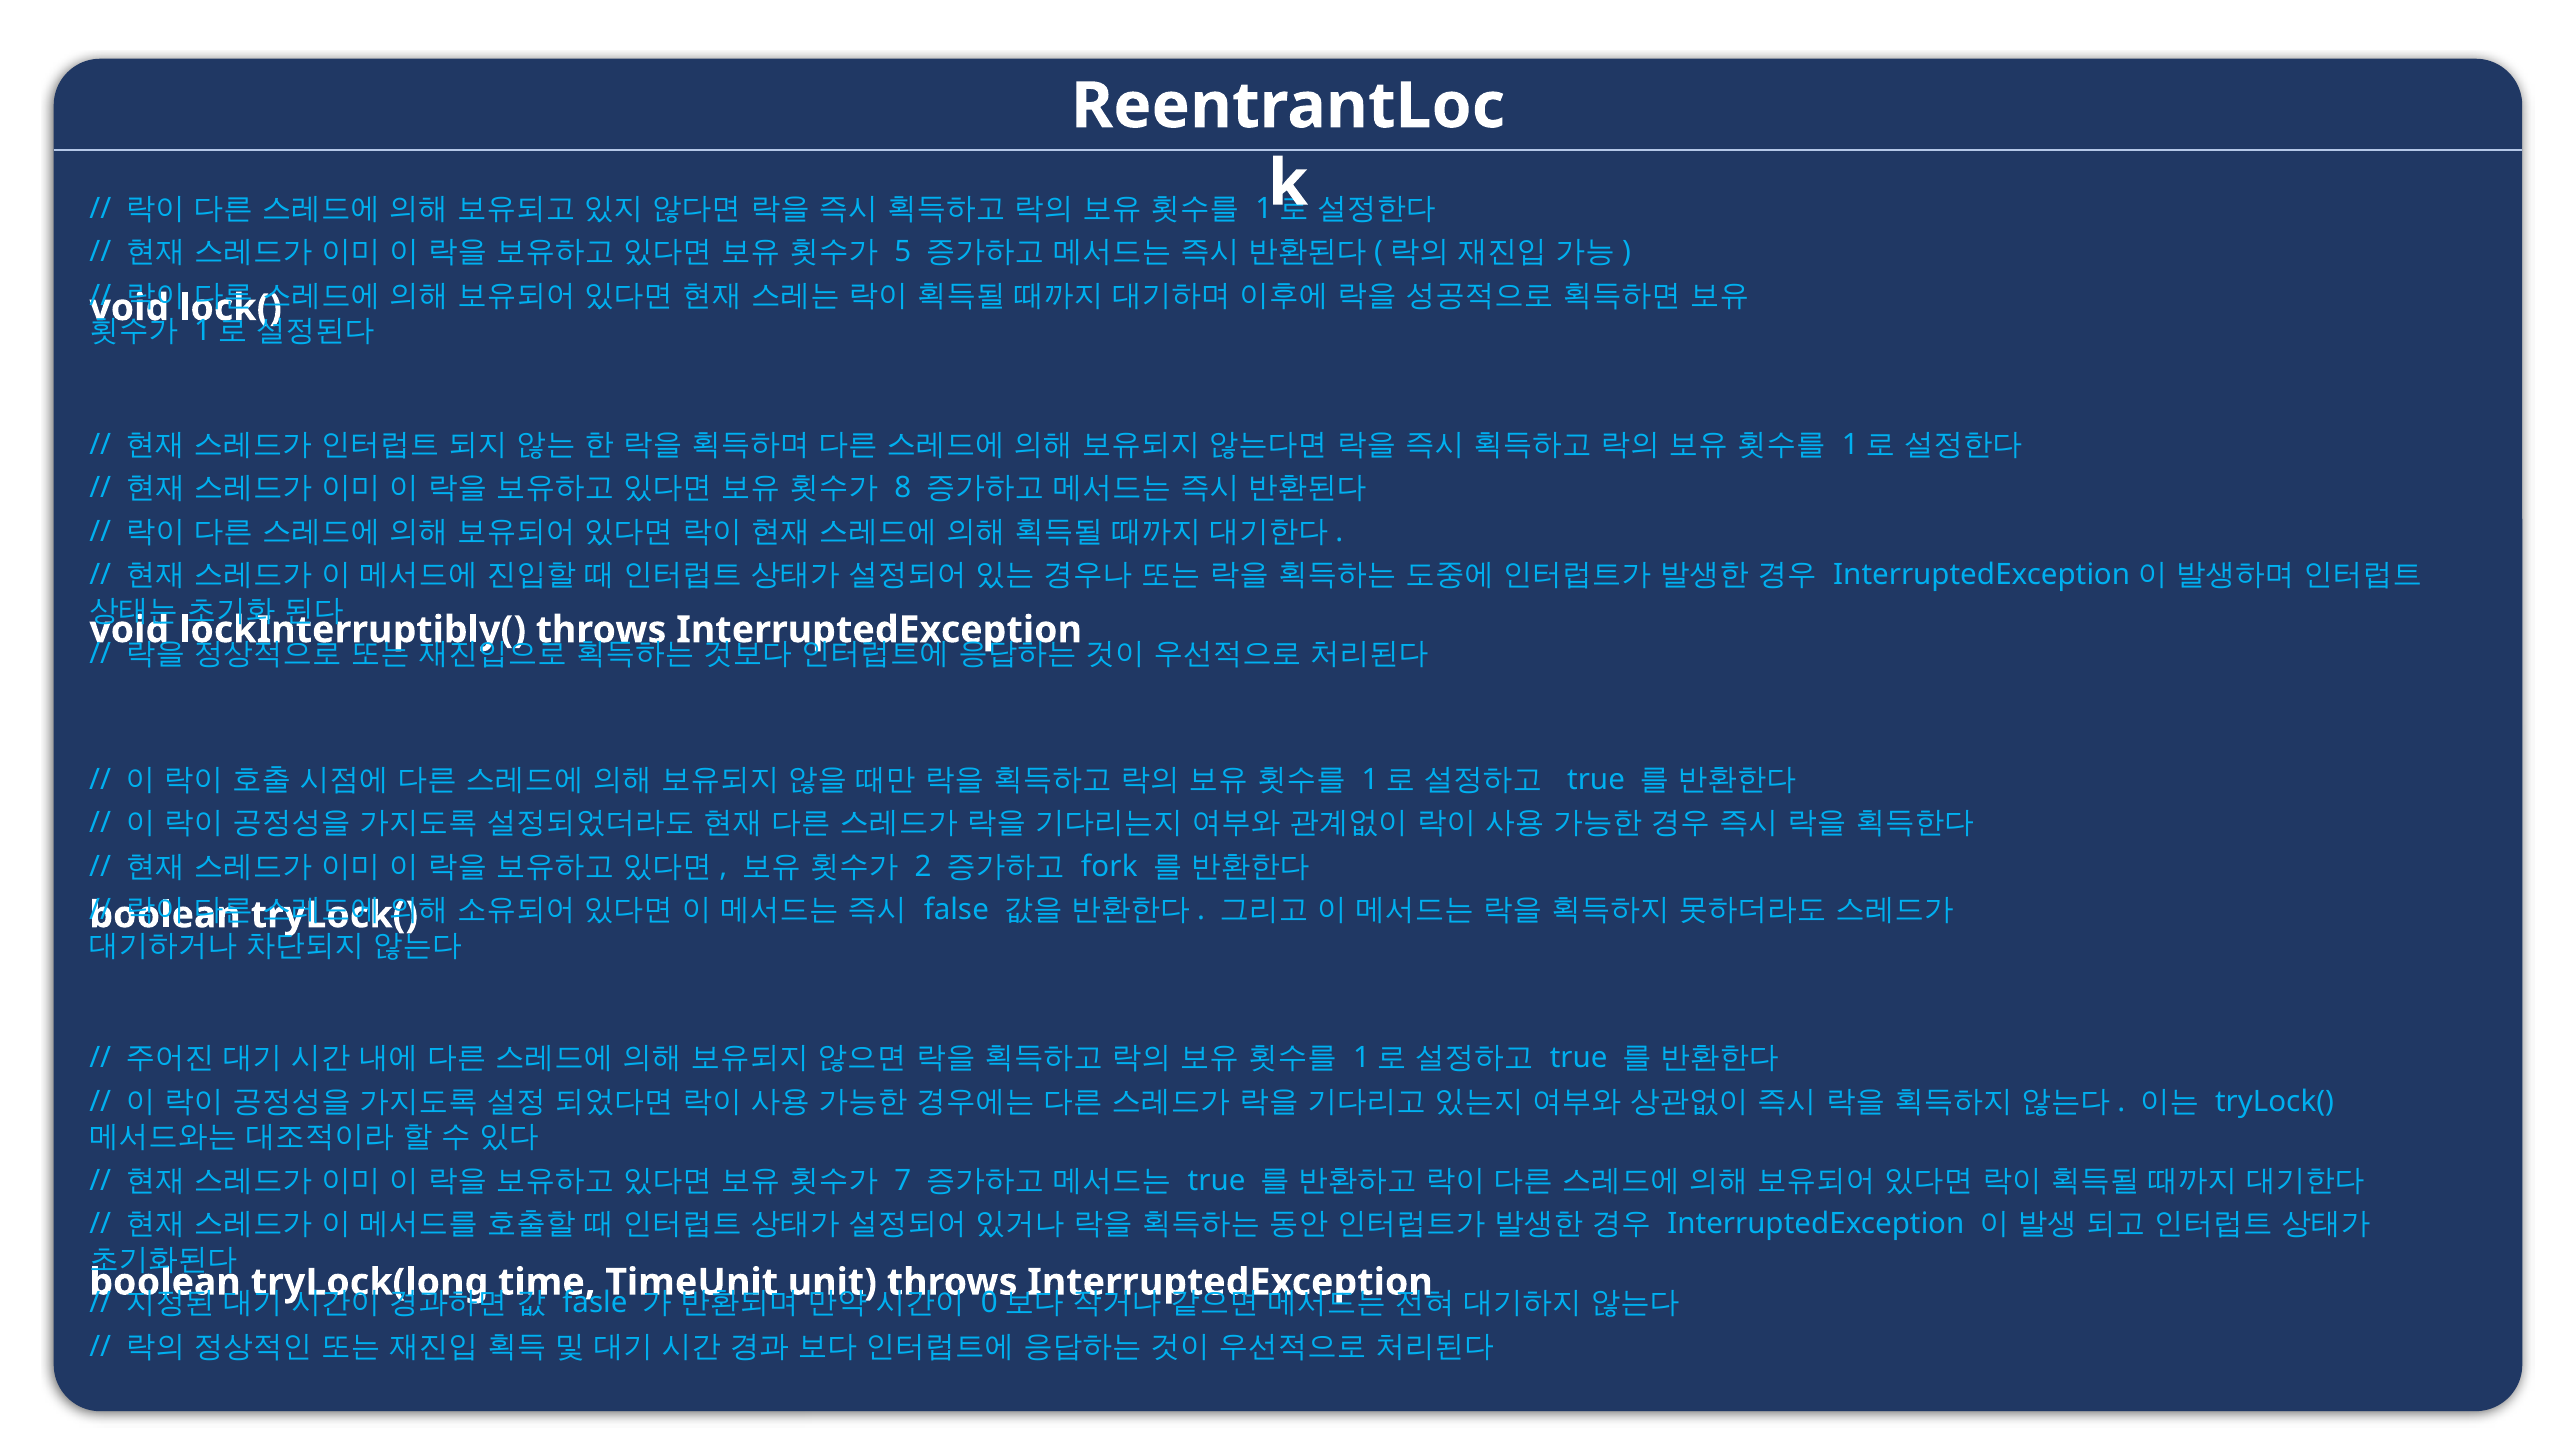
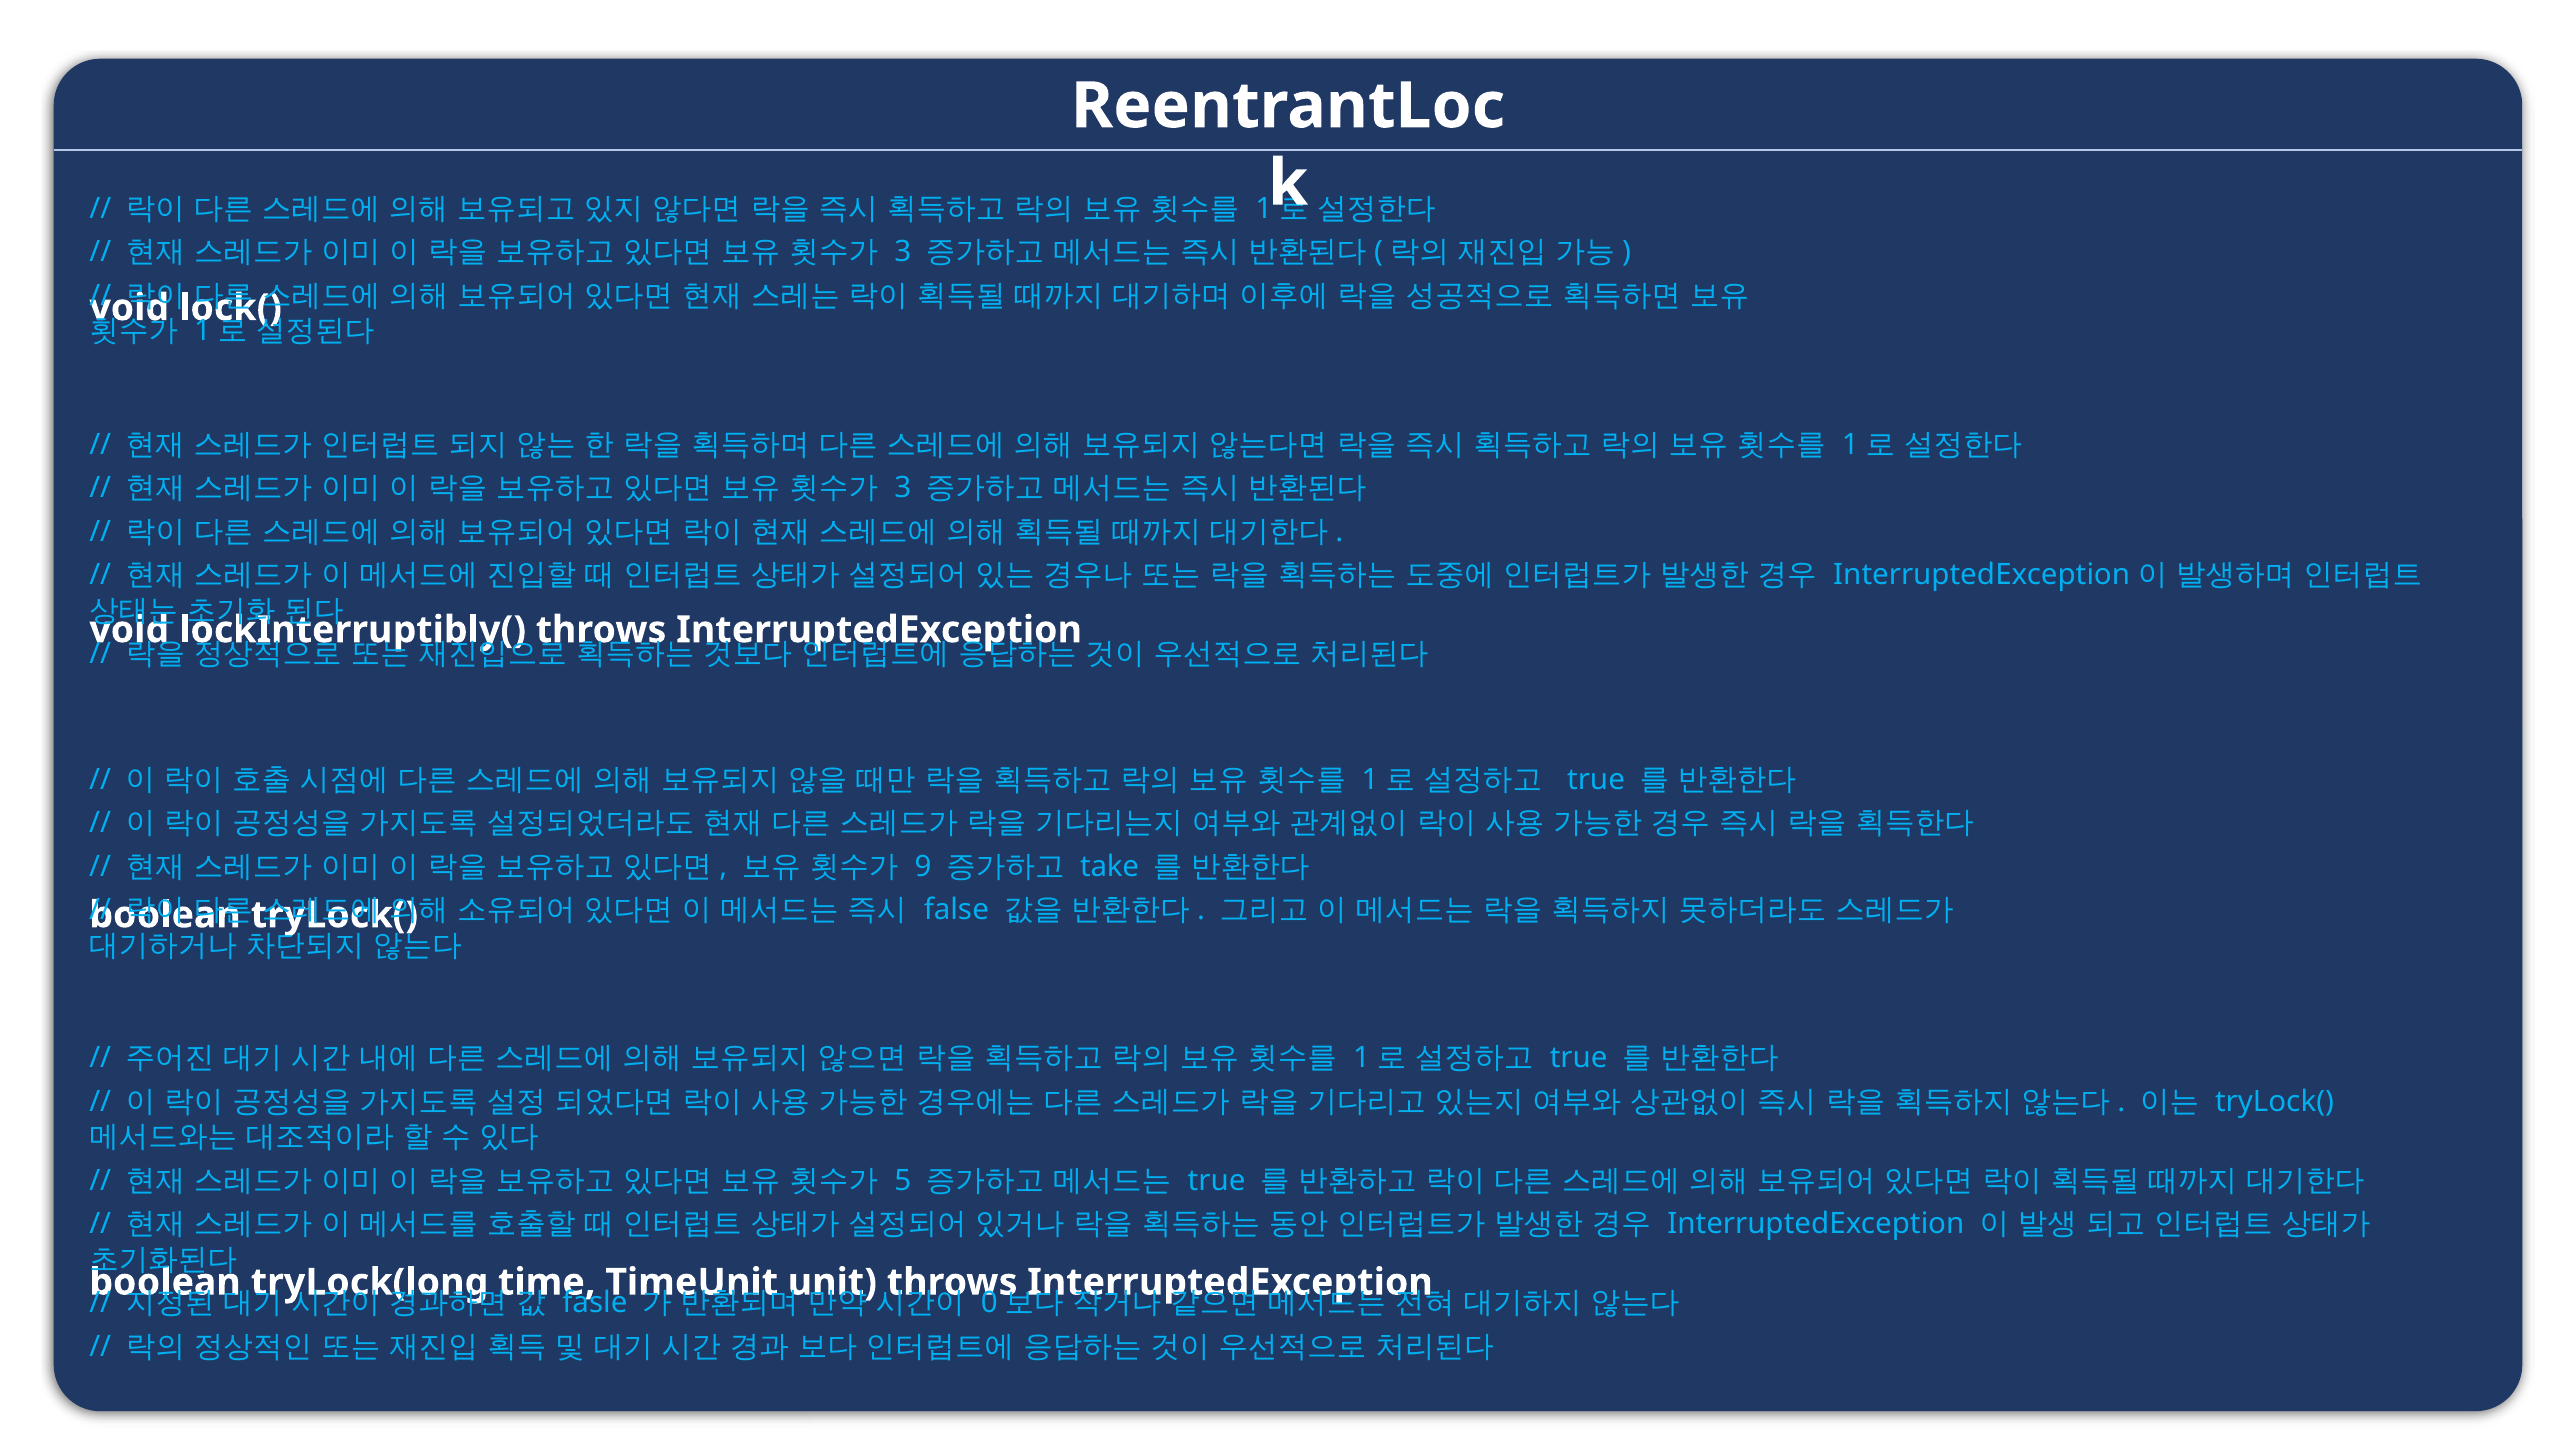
5: 5 -> 3 (903, 252)
8: 8 -> 3 (903, 488)
2: 2 -> 9 (923, 866)
fork: fork -> take (1110, 866)
7: 7 -> 5 (903, 1180)
